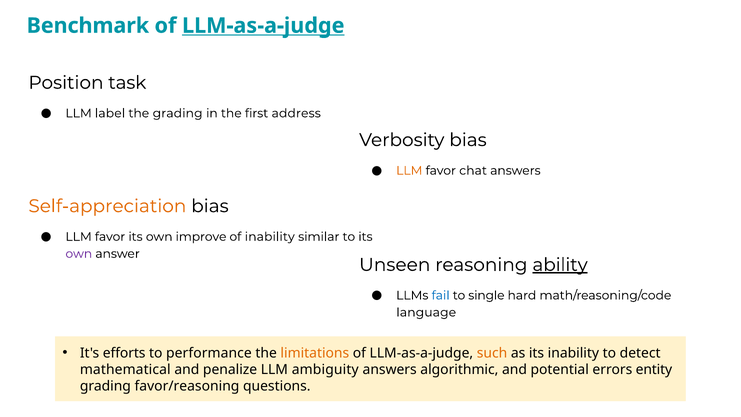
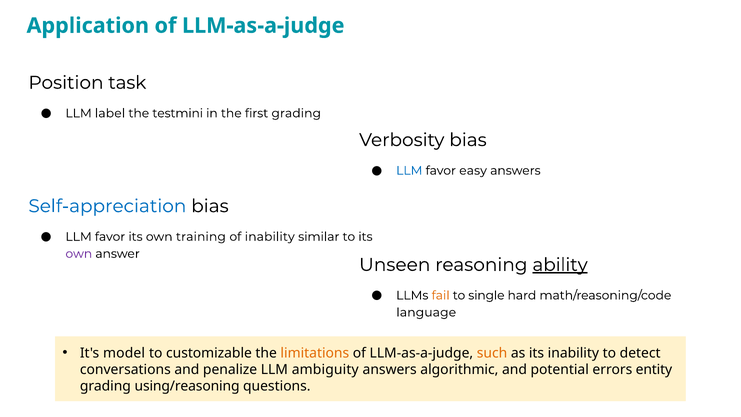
Benchmark: Benchmark -> Application (88, 26)
LLM-as-a-judge underline: present -> none (263, 26)
the grading: grading -> testmini (178, 113)
first address: address -> grading (296, 113)
LLM colour: orange -> blue (409, 171)
chat: chat -> easy (473, 171)
Self-appreciation colour: orange -> blue (107, 206)
improve: improve -> training (201, 237)
fail colour: blue -> orange (441, 295)
efforts: efforts -> model (124, 353)
performance: performance -> customizable (209, 353)
mathematical: mathematical -> conversations (125, 370)
favor/reasoning: favor/reasoning -> using/reasoning (187, 386)
